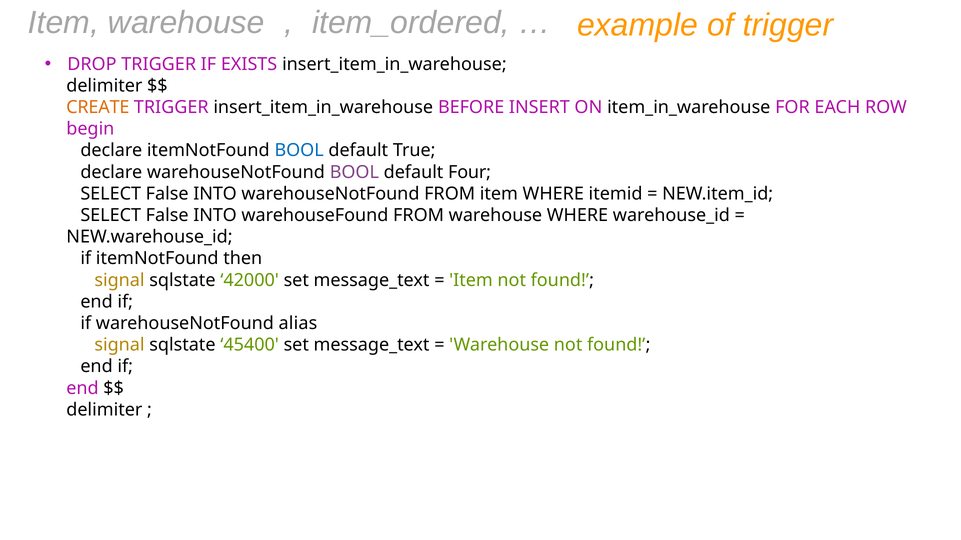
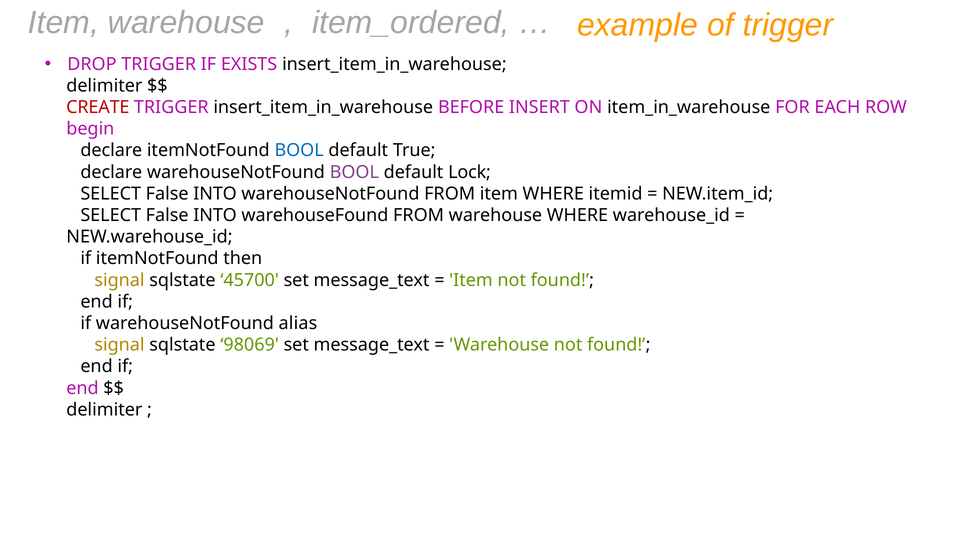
CREATE colour: orange -> red (98, 107)
Four: Four -> Lock (470, 172)
42000: 42000 -> 45700 (250, 280)
45400: 45400 -> 98069 (250, 345)
